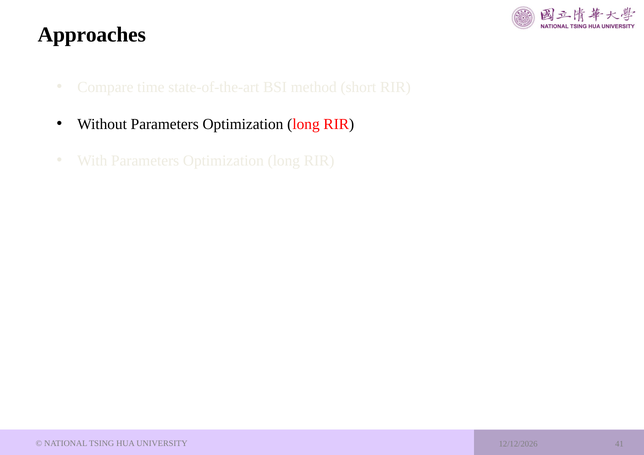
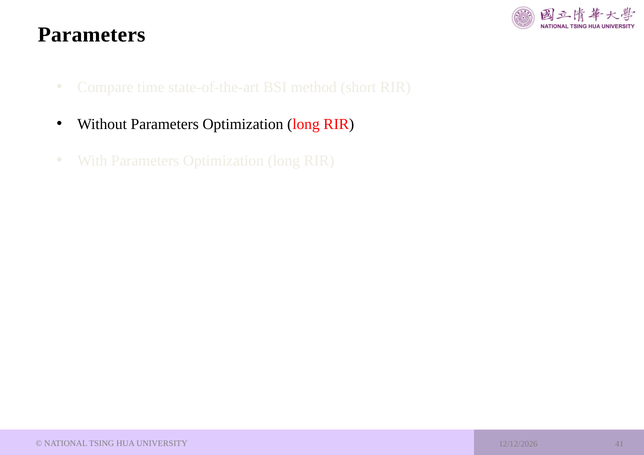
Approaches: Approaches -> Parameters (92, 35)
